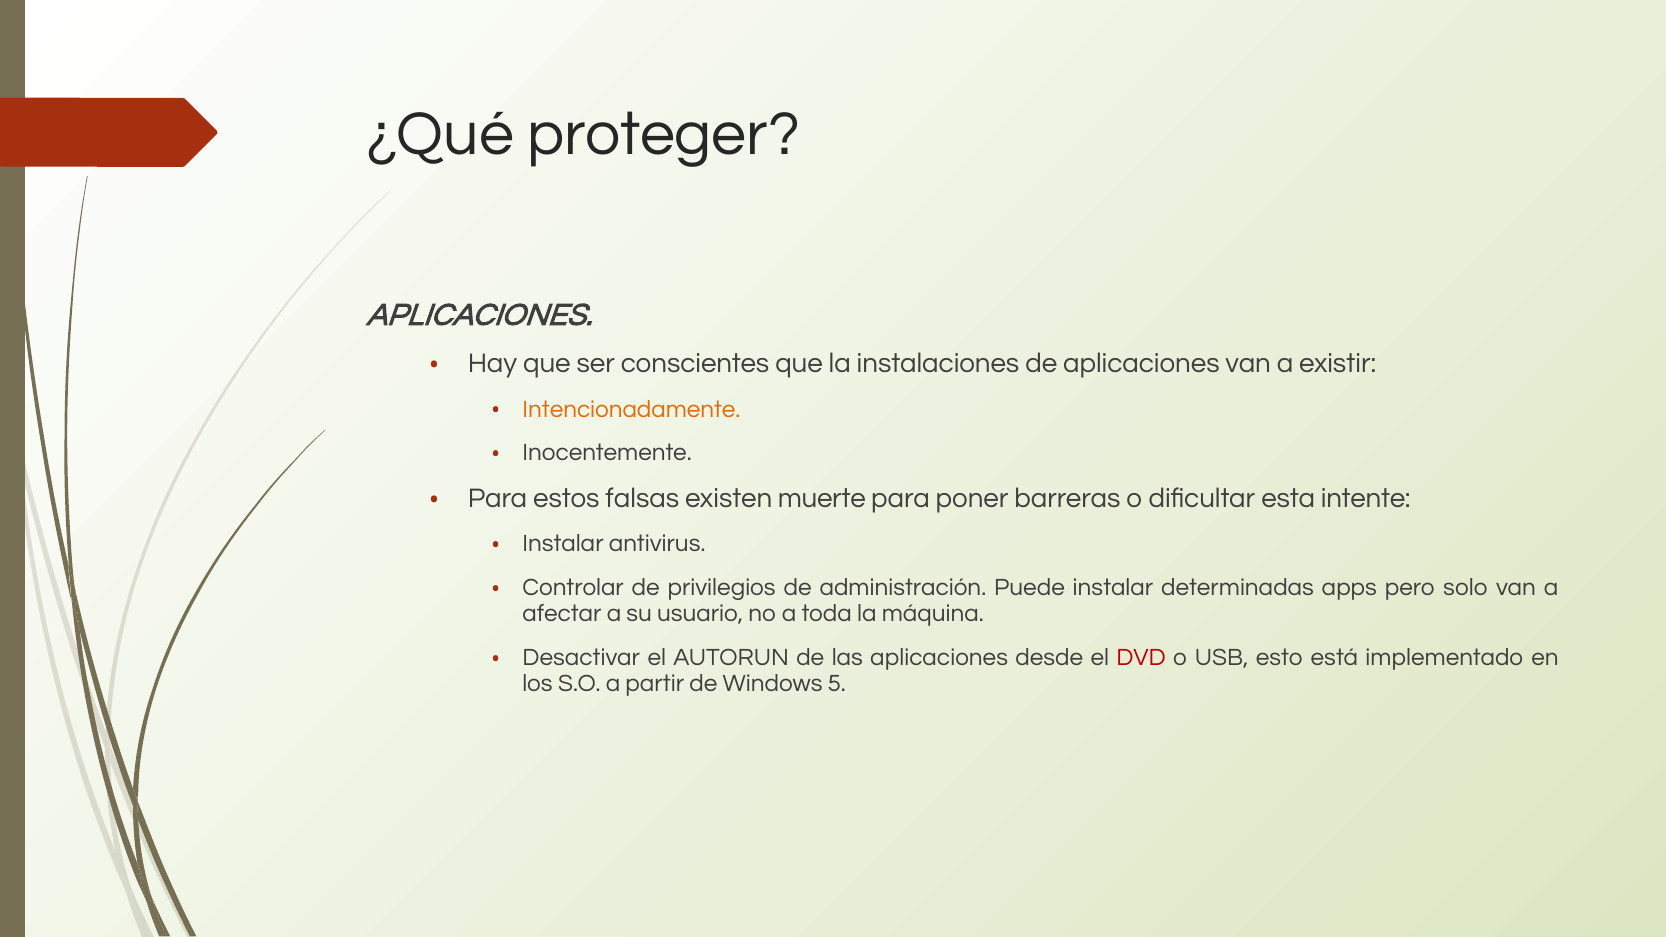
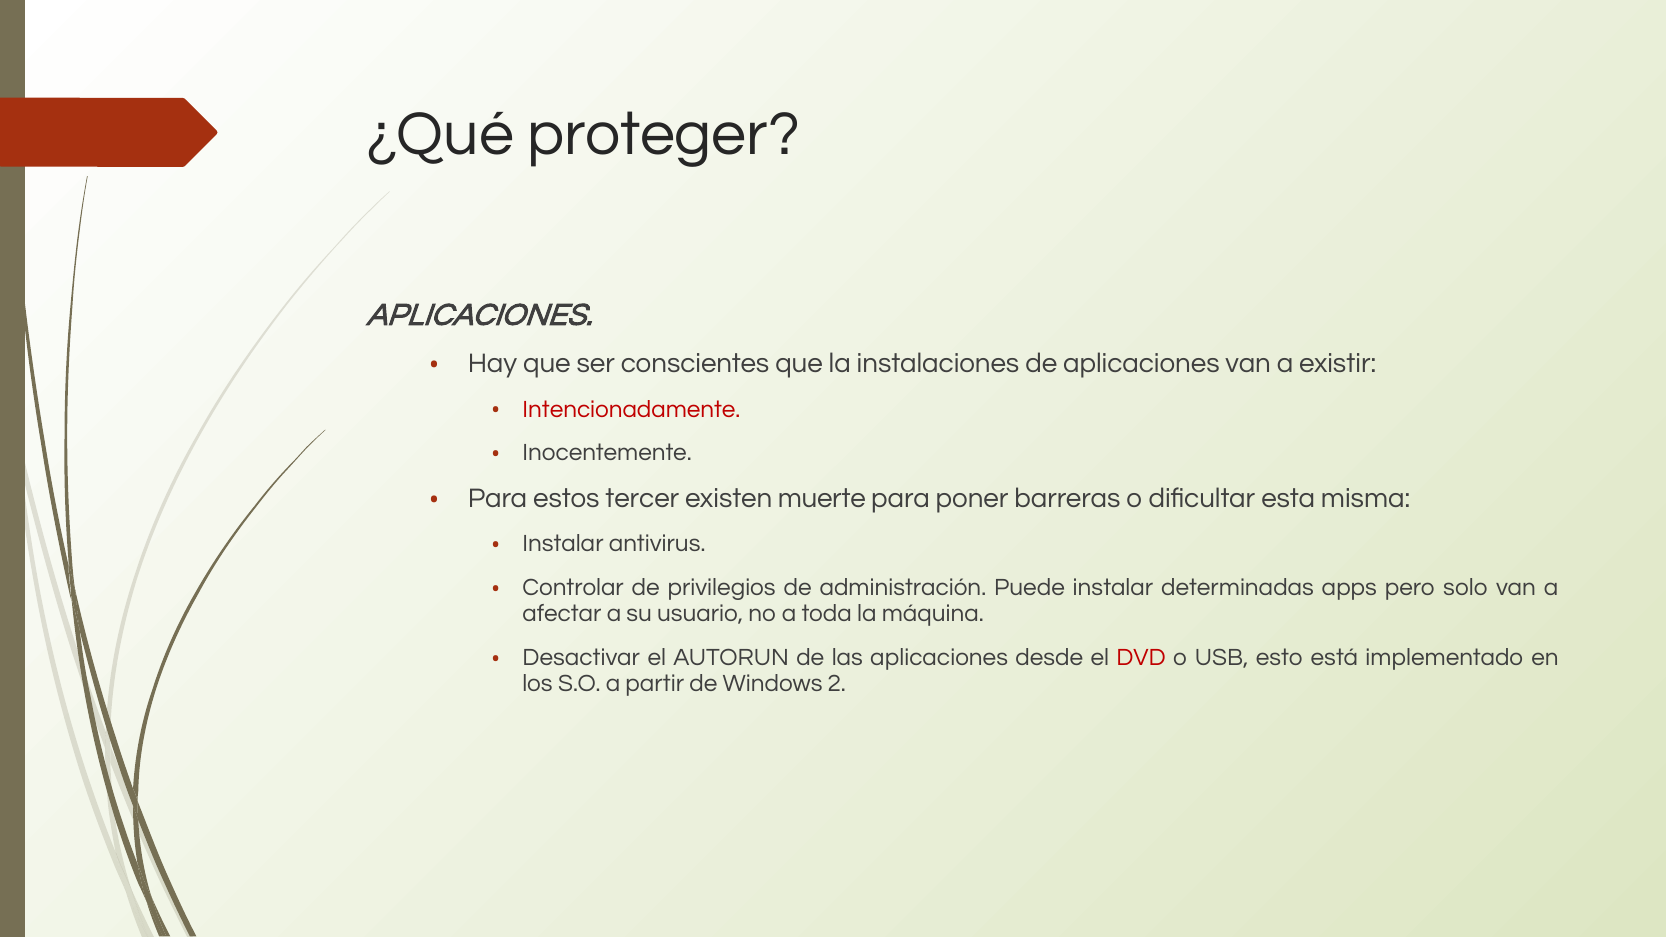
Intencionadamente colour: orange -> red (631, 409)
falsas: falsas -> tercer (642, 498)
intente: intente -> misma (1366, 498)
5: 5 -> 2 (837, 684)
